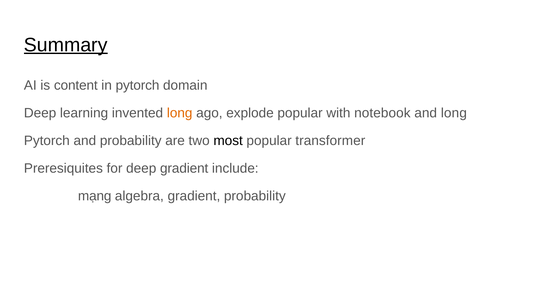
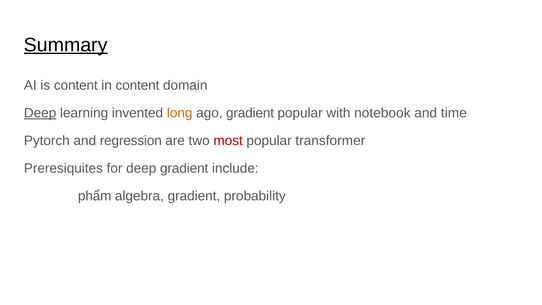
in pytorch: pytorch -> content (138, 85)
Deep underline: none -> present (40, 113)
ago explode: explode -> gradient (250, 113)
and long: long -> time (454, 113)
and probability: probability -> regression (131, 141)
most colour: black -> red (228, 141)
mạng: mạng -> phẩm (95, 196)
